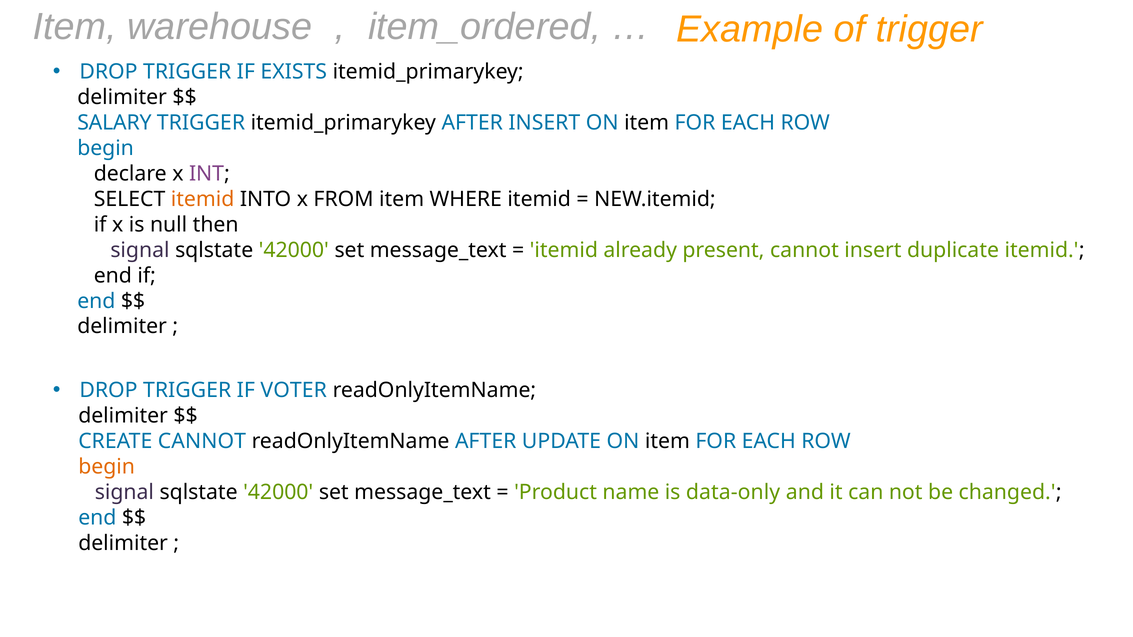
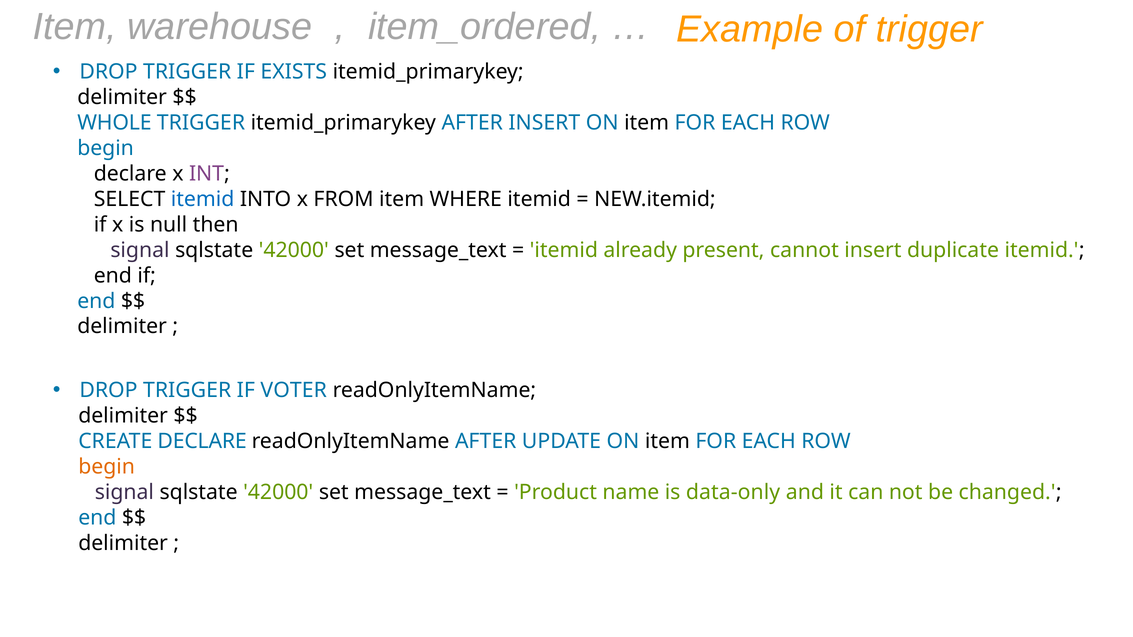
SALARY: SALARY -> WHOLE (114, 123)
itemid colour: orange -> blue (203, 199)
CREATE CANNOT: CANNOT -> DECLARE (202, 442)
